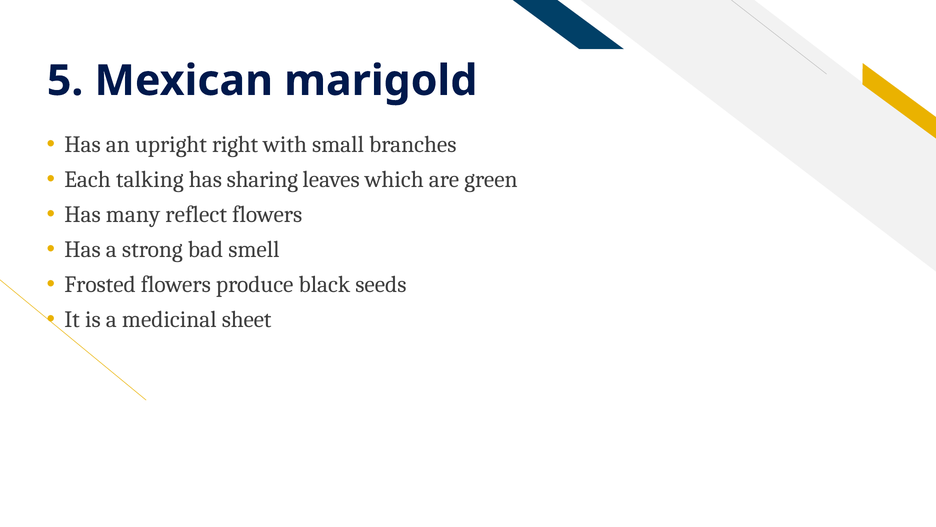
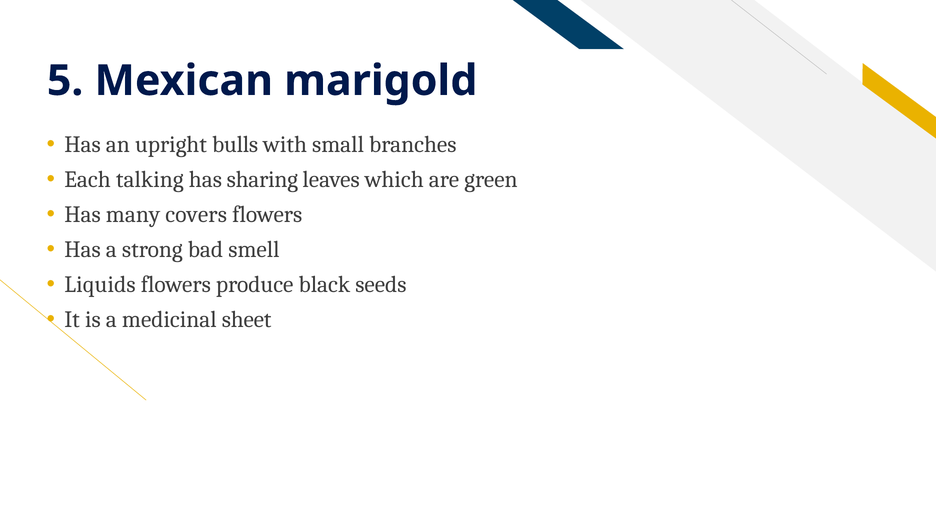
right: right -> bulls (235, 144)
reflect: reflect -> covers (196, 214)
Frosted: Frosted -> Liquids (100, 284)
